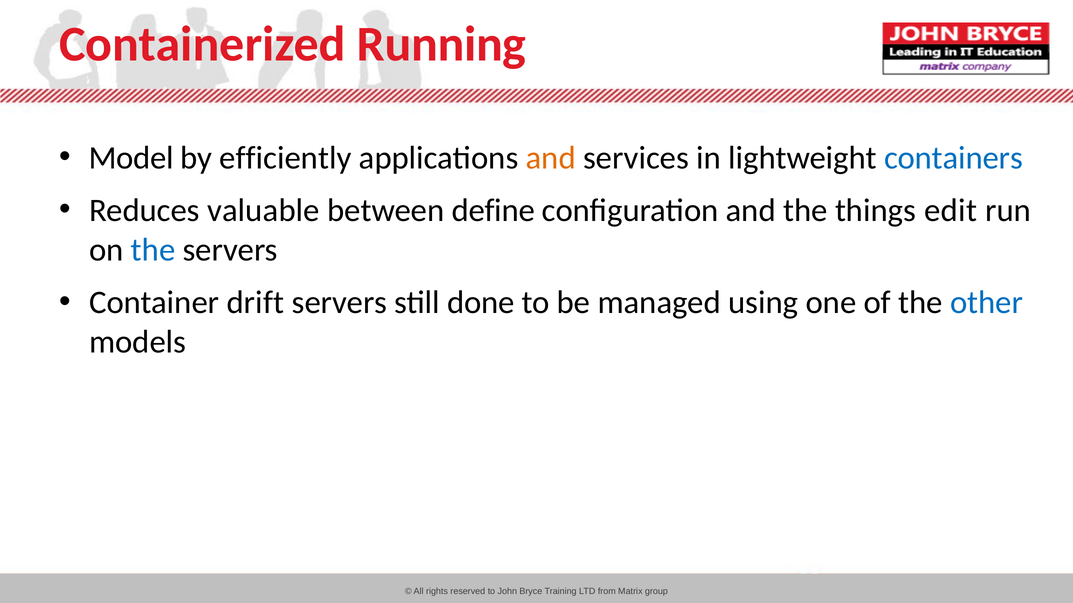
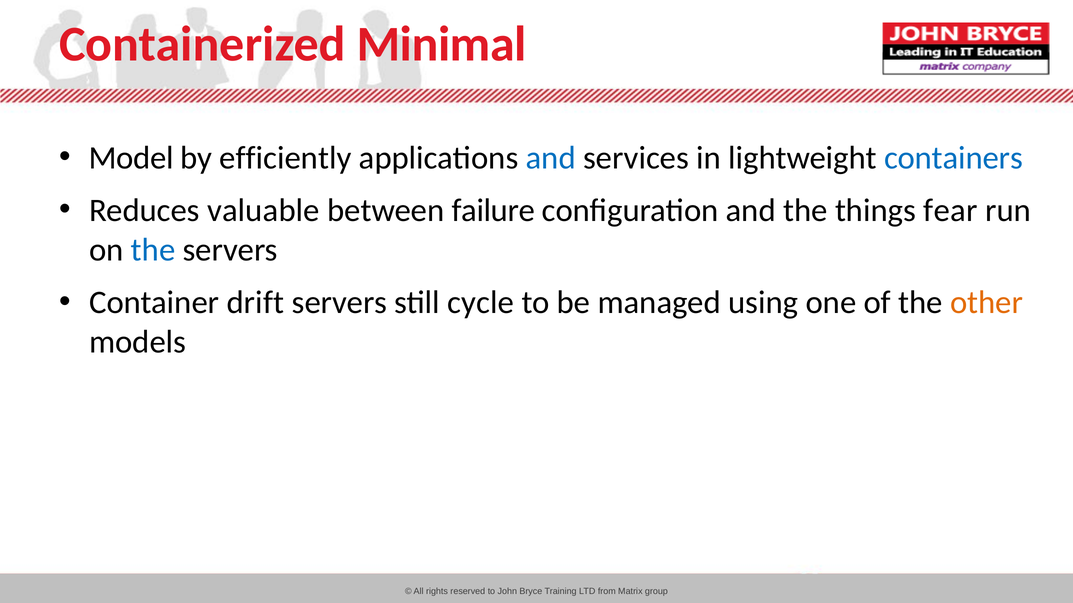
Running: Running -> Minimal (442, 45)
and colour: orange -> blue (551, 158)
define: define -> failure (493, 211)
edit: edit -> fear (951, 211)
done: done -> cycle (481, 303)
other colour: blue -> orange (987, 303)
